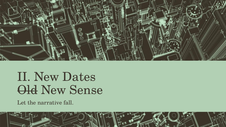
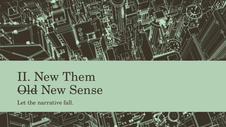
Dates: Dates -> Them (79, 77)
